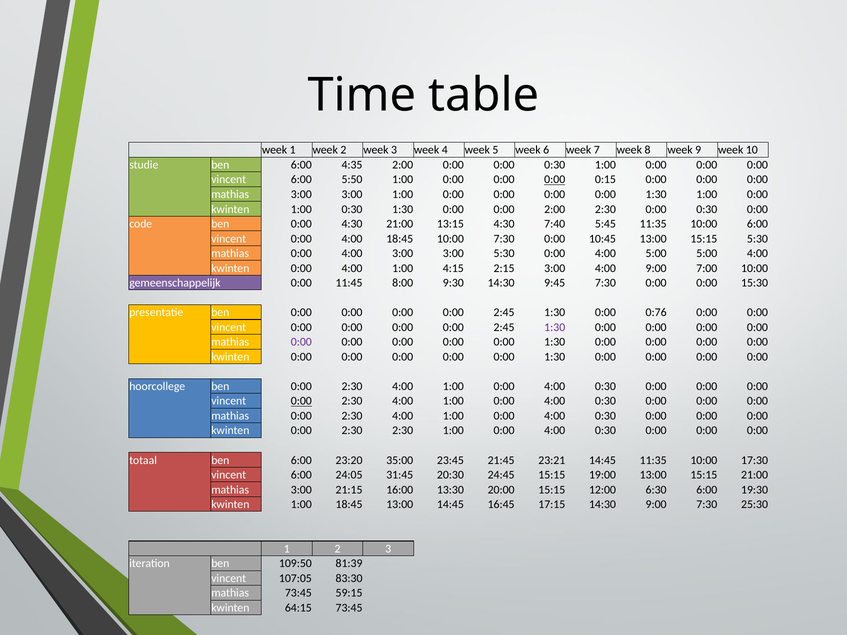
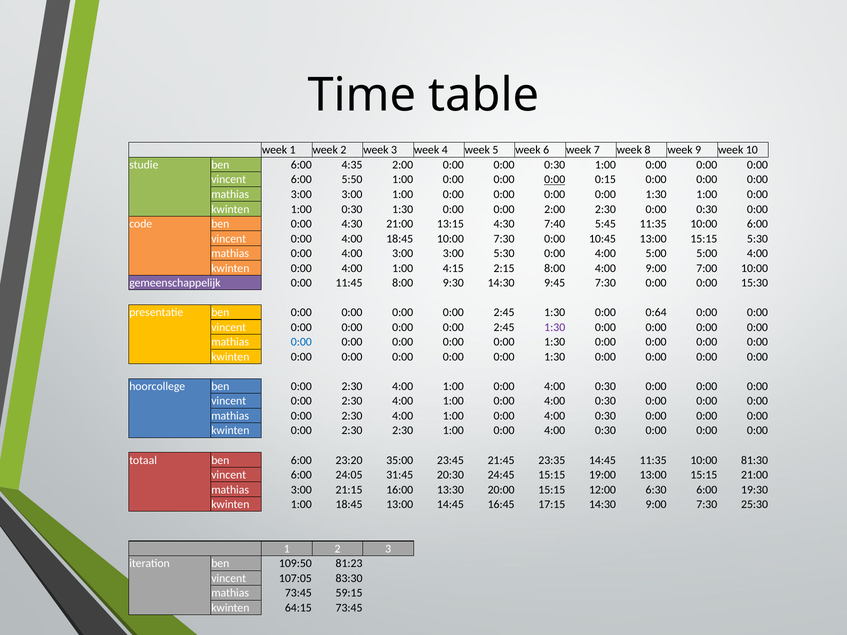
2:15 3:00: 3:00 -> 8:00 (555, 268)
0:76: 0:76 -> 0:64 (656, 313)
0:00 colour: purple -> blue (301, 342)
0:00 underline: present -> none (301, 401)
23:21: 23:21 -> 23:35 (552, 460)
17:30: 17:30 -> 81:30 (755, 460)
81:39: 81:39 -> 81:23 (349, 564)
